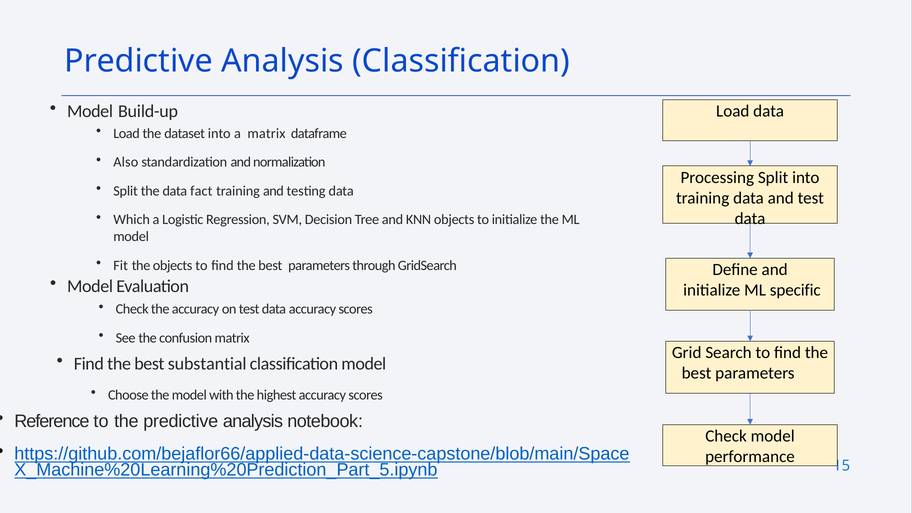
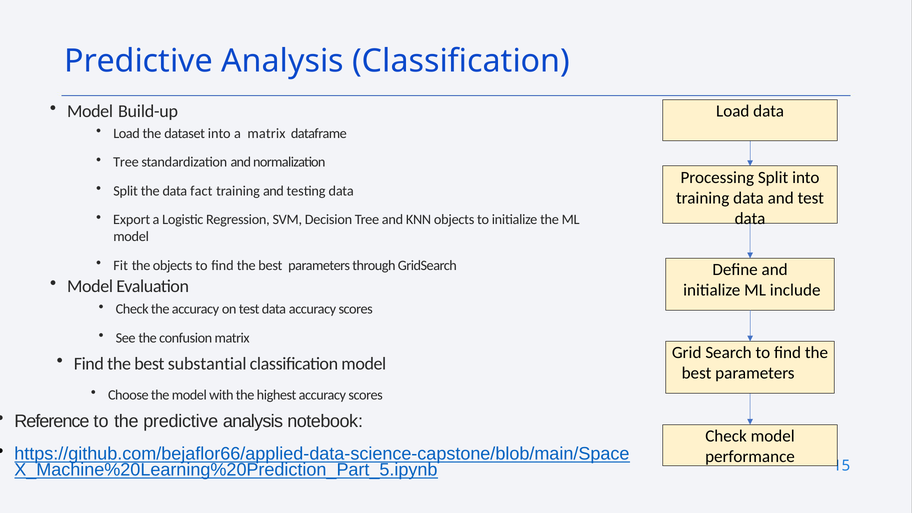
Also: Also -> Tree (126, 162)
Which: Which -> Export (132, 220)
specific: specific -> include (795, 290)
